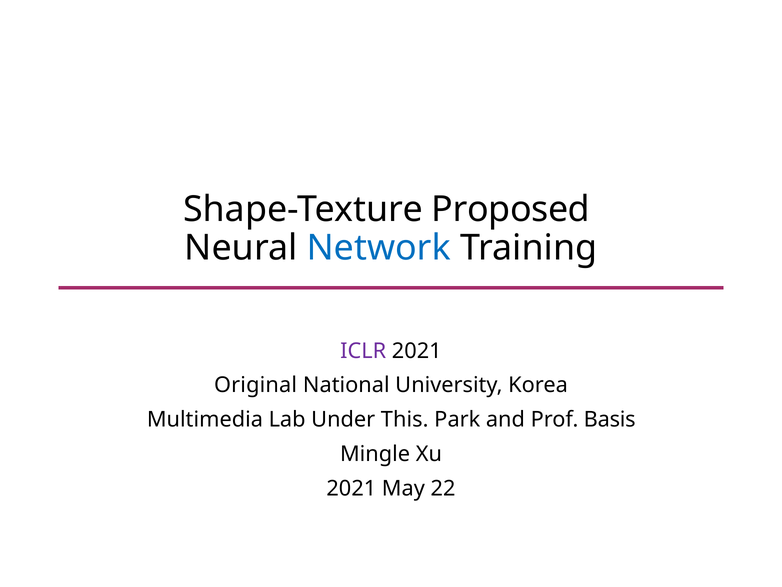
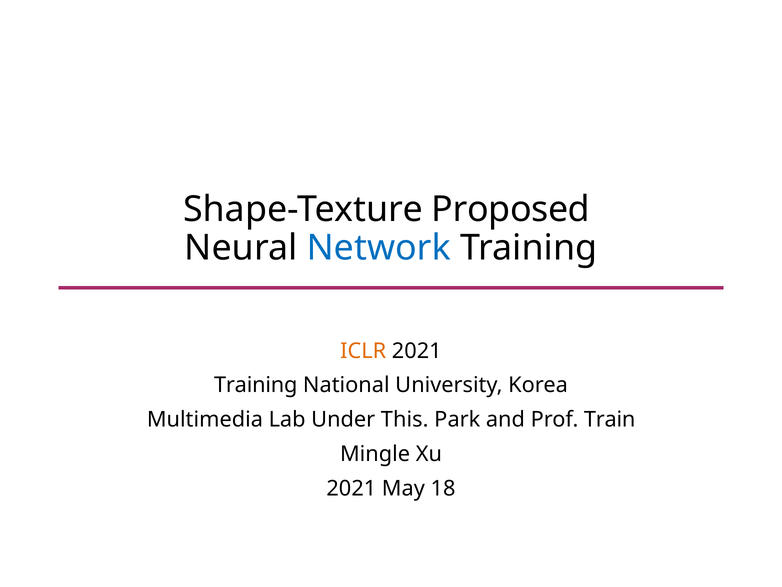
ICLR colour: purple -> orange (363, 351)
Original: Original -> Training (256, 385)
Basis: Basis -> Train (610, 419)
22: 22 -> 18 (443, 488)
